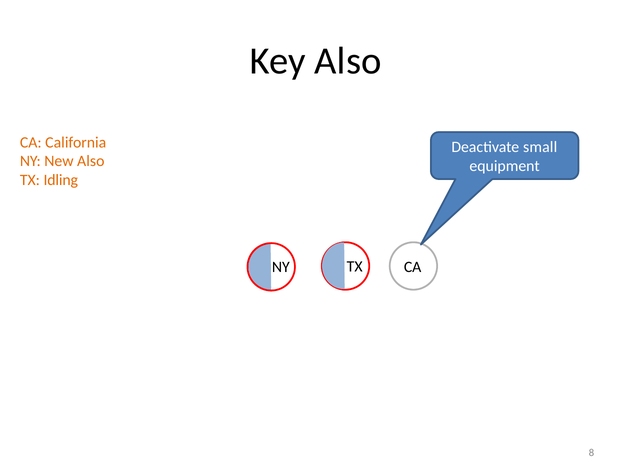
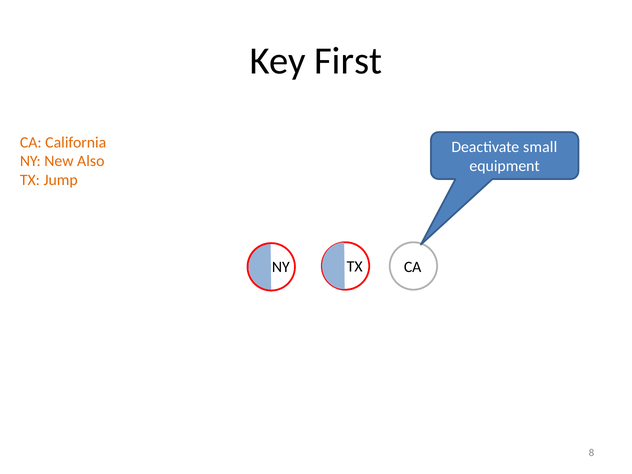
Key Also: Also -> First (348, 61)
Idling: Idling -> Jump (61, 180)
